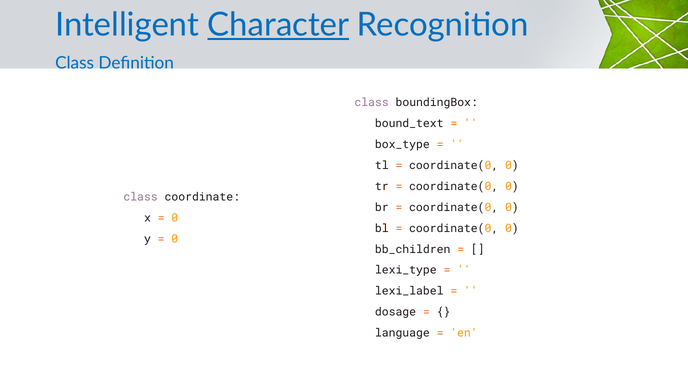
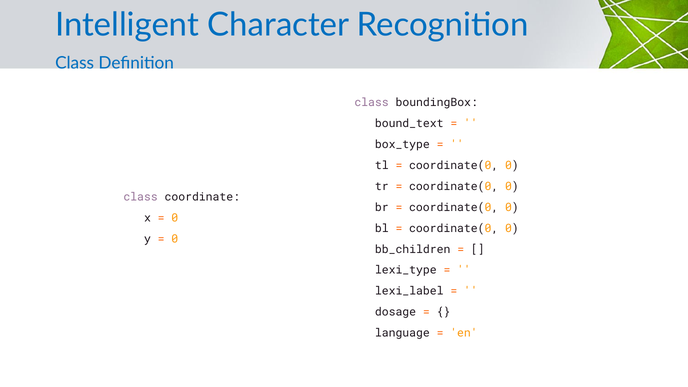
Character underline: present -> none (278, 25)
